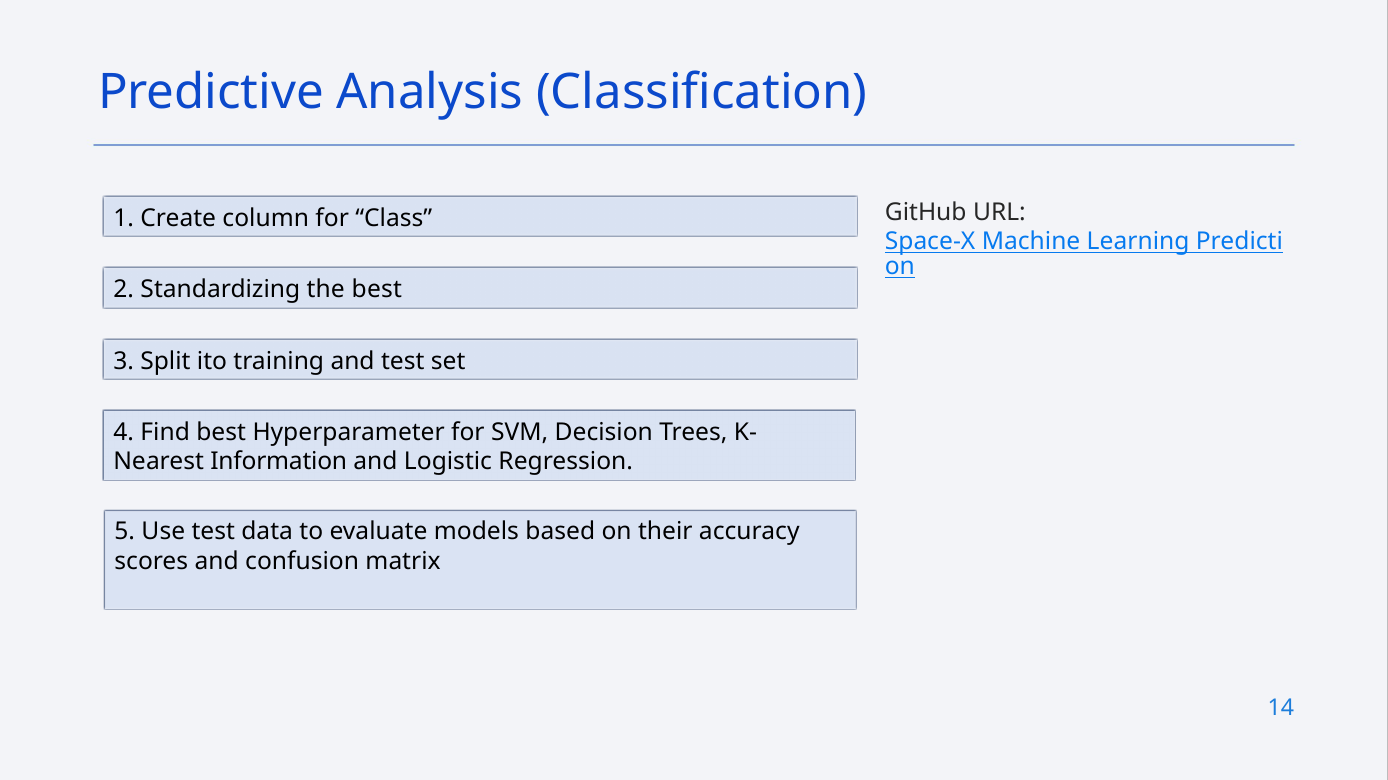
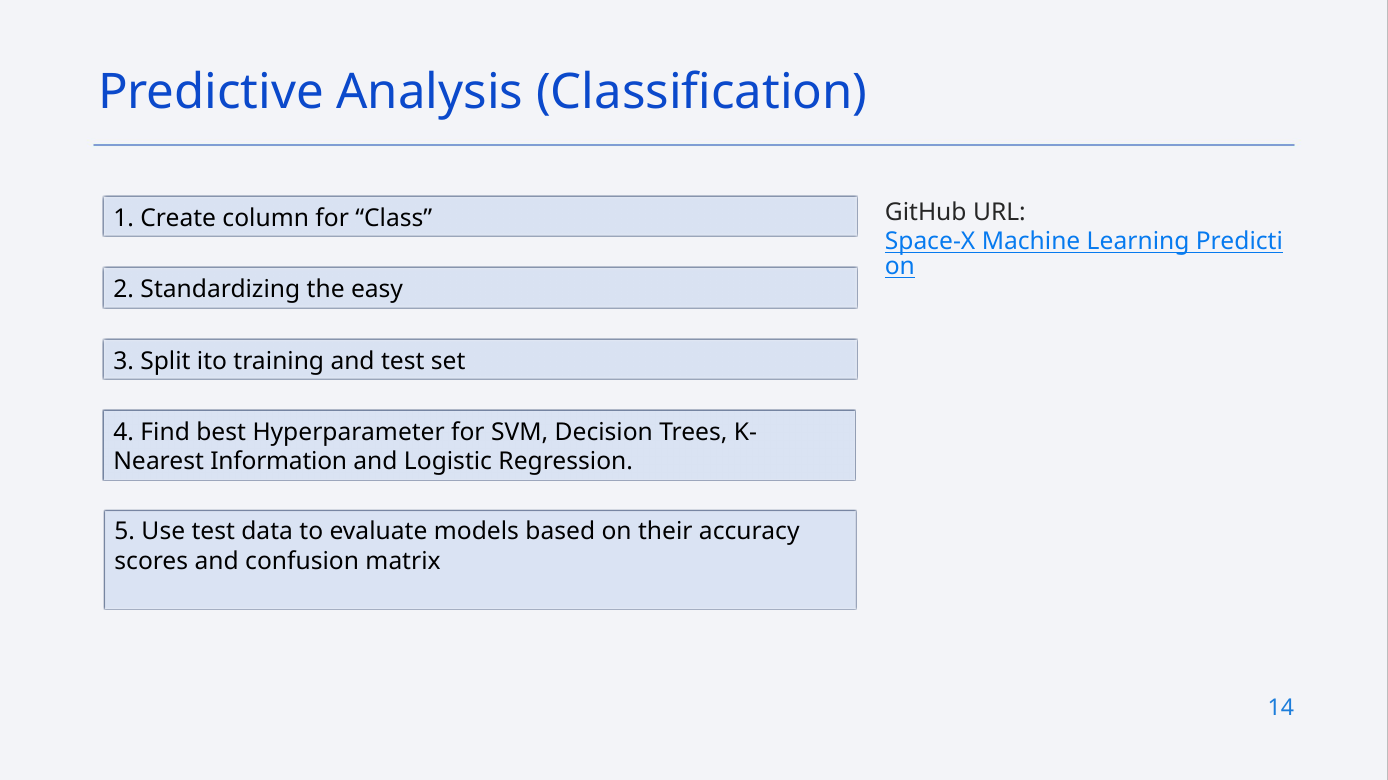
the best: best -> easy (377, 290)
